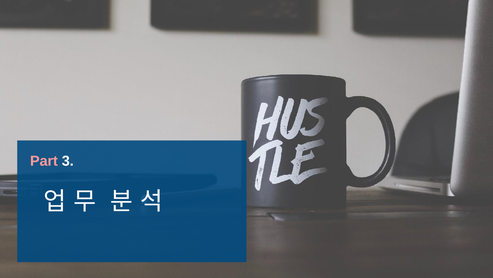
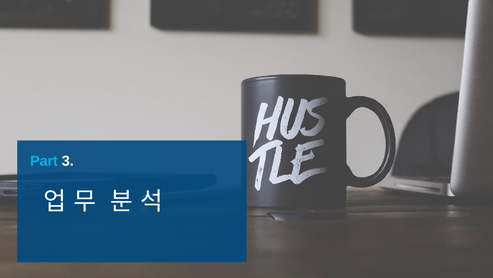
Part colour: pink -> light blue (44, 161)
